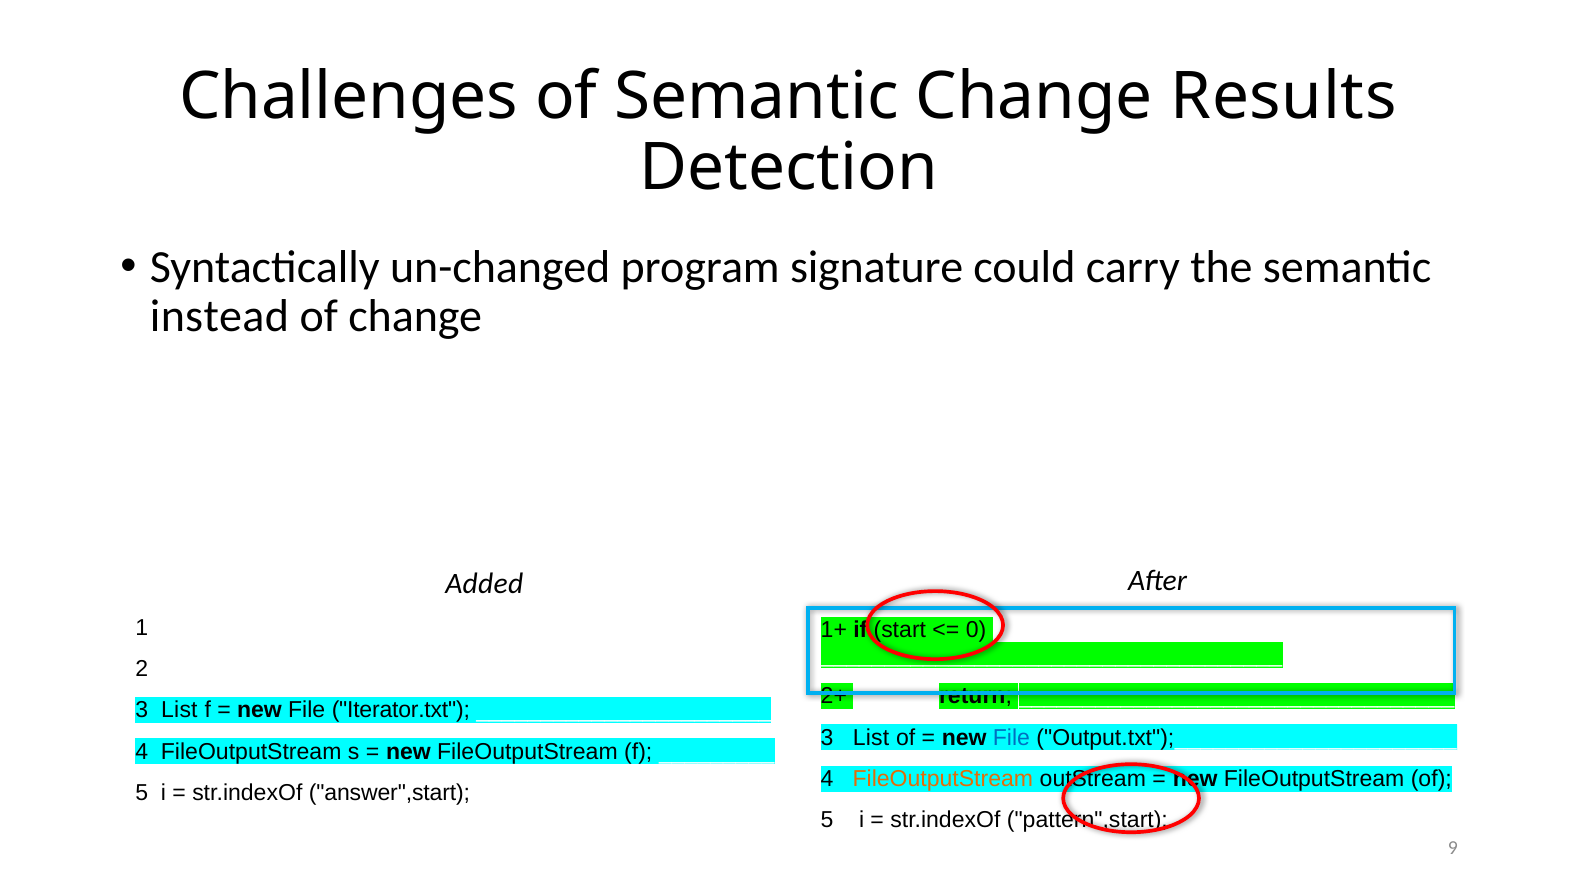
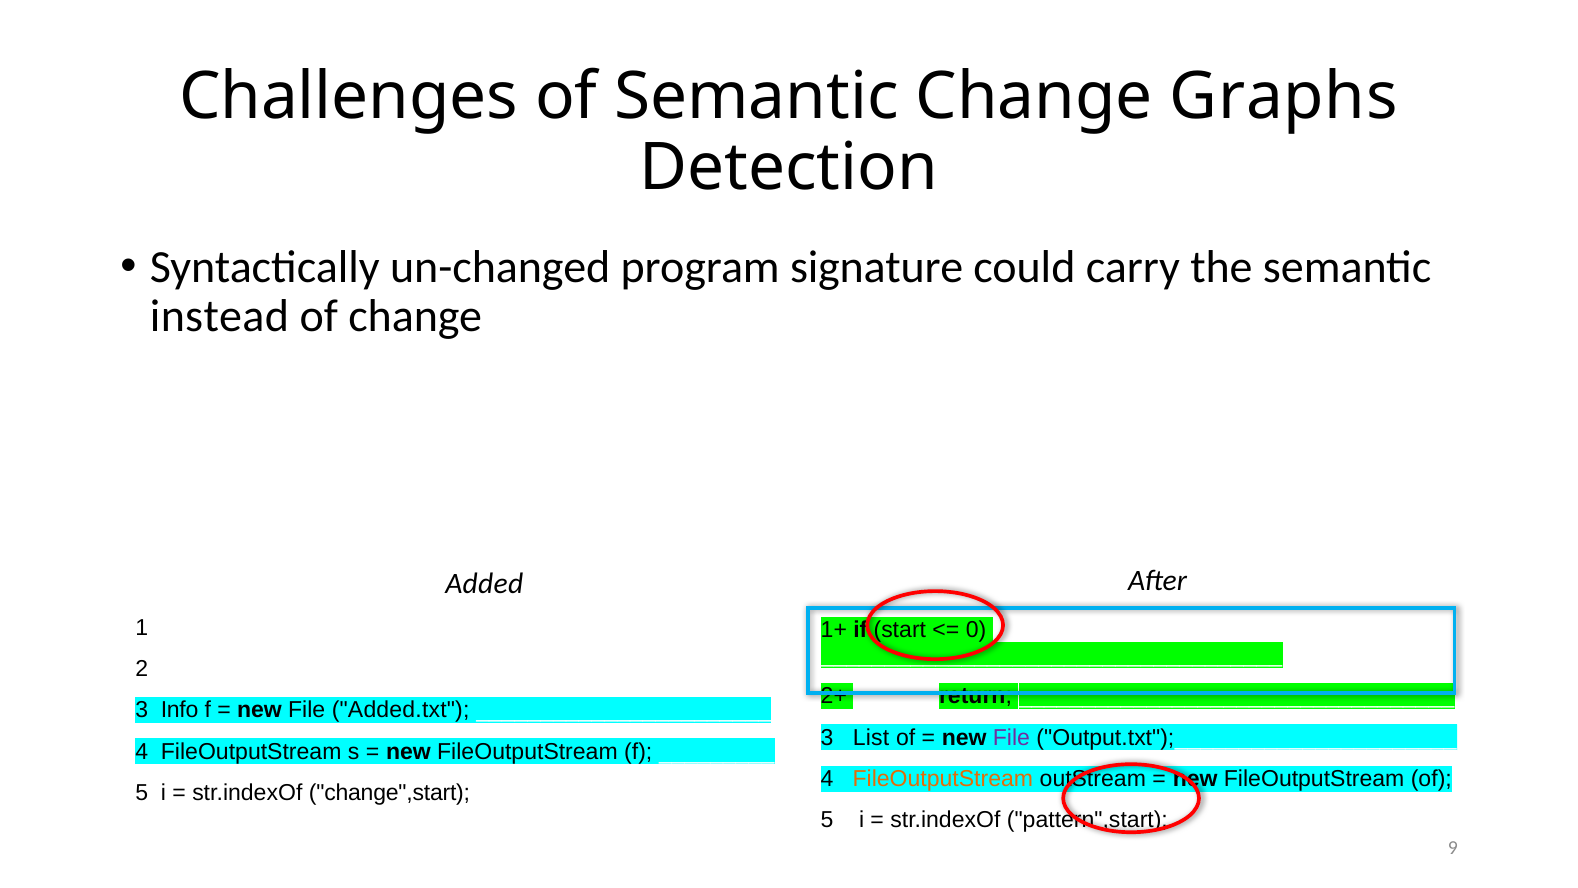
Results: Results -> Graphs (1284, 97)
List: List -> Info (180, 710)
Iterator.txt: Iterator.txt -> Added.txt (401, 710)
File colour: blue -> purple (1011, 737)
answer",start: answer",start -> change",start (389, 793)
